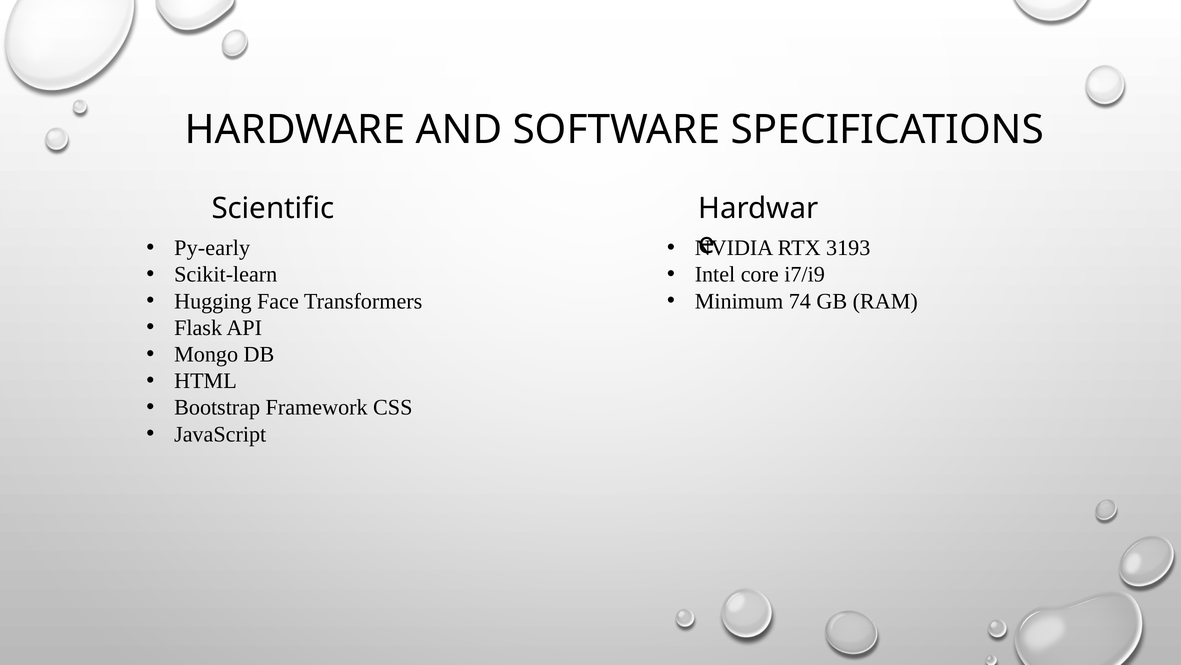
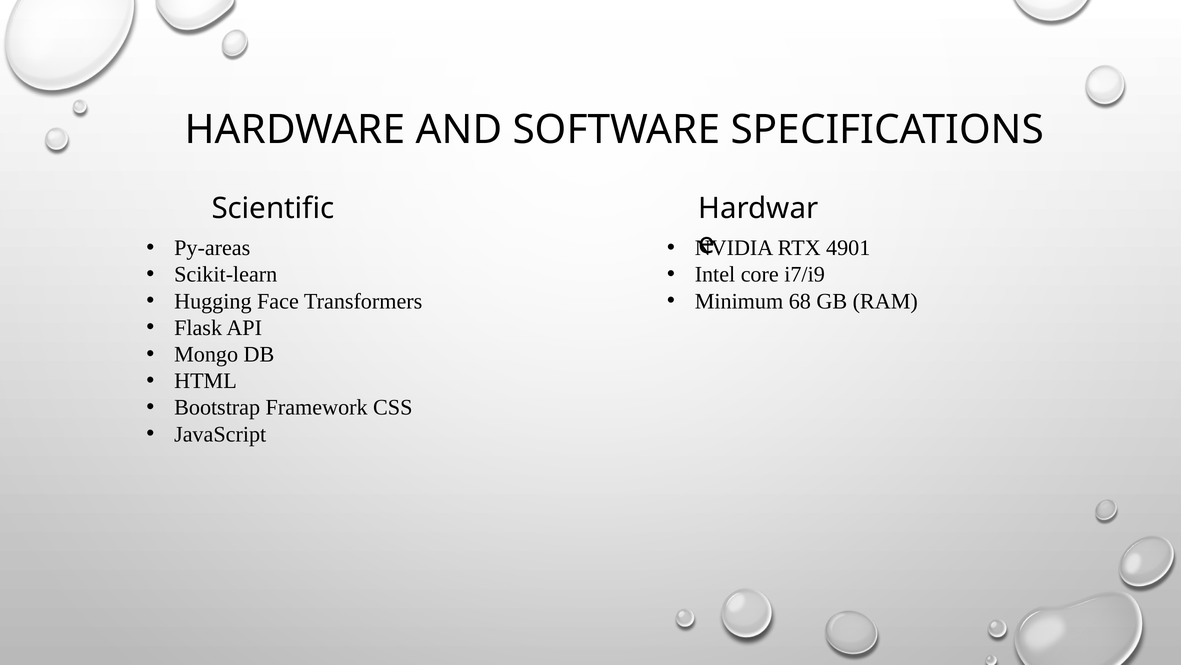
Py-early: Py-early -> Py-areas (212, 248)
3193: 3193 -> 4901 (848, 248)
74: 74 -> 68 (800, 301)
